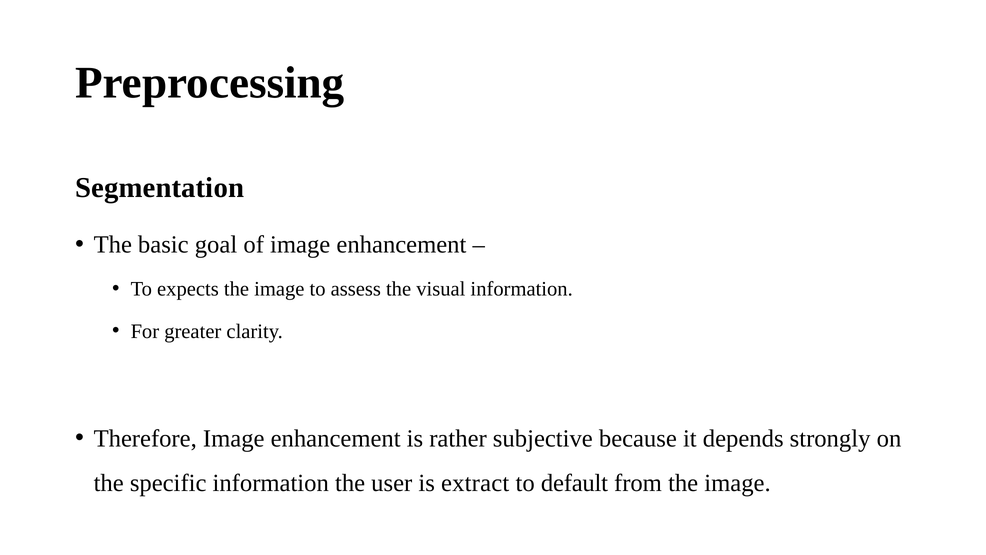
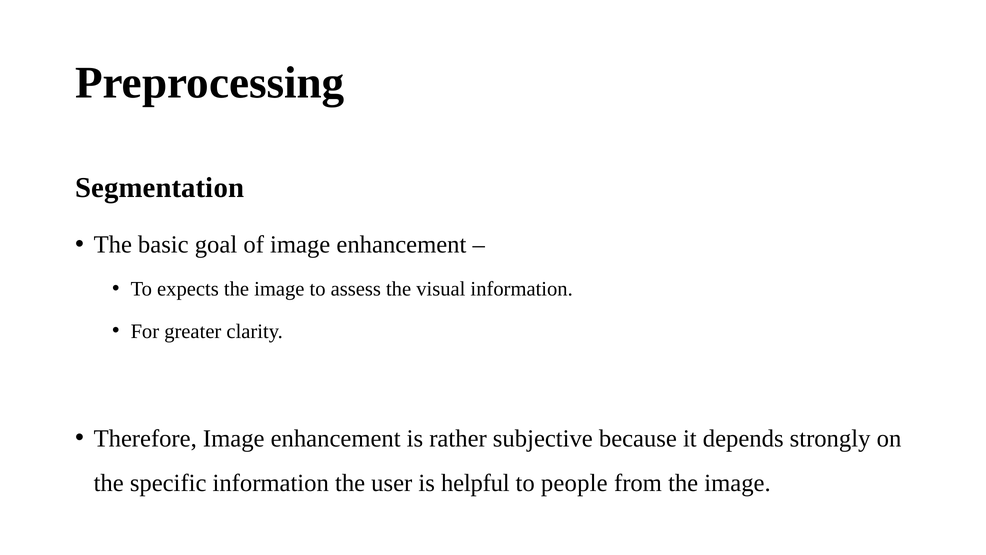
extract: extract -> helpful (475, 483)
default: default -> people (574, 483)
